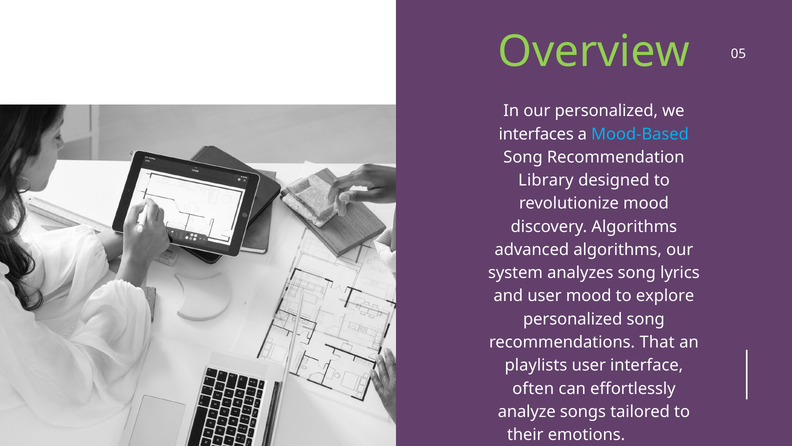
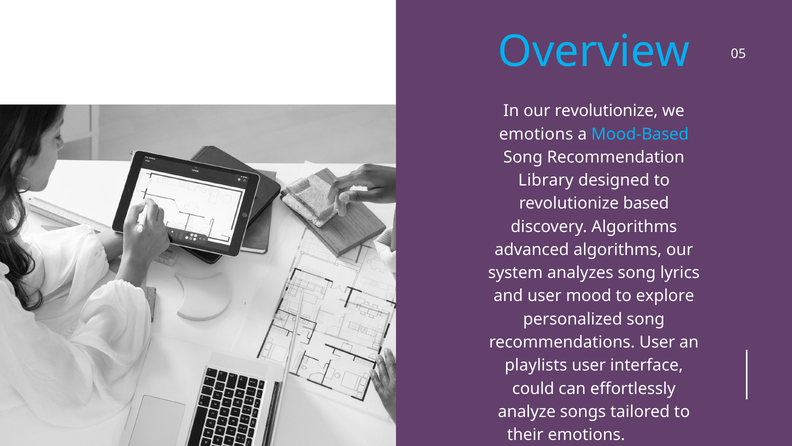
Overview colour: light green -> light blue (594, 52)
our personalized: personalized -> revolutionize (606, 111)
interfaces: interfaces -> emotions (536, 134)
revolutionize mood: mood -> based (646, 203)
recommendations That: That -> User (657, 342)
often: often -> could (533, 388)
